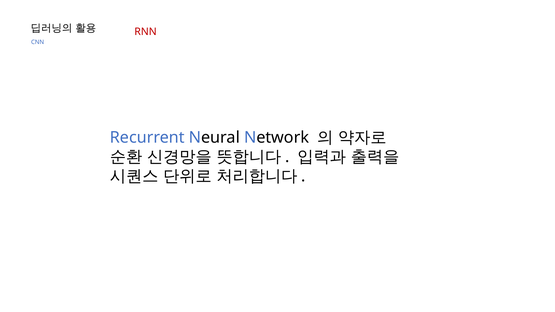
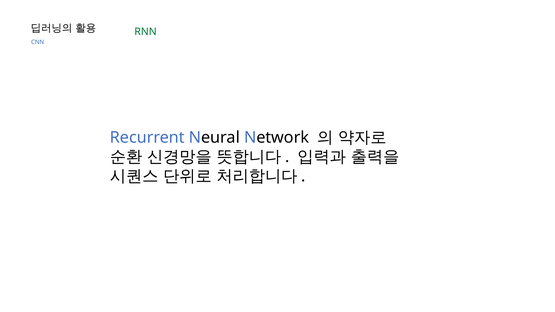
RNN colour: red -> green (146, 32)
